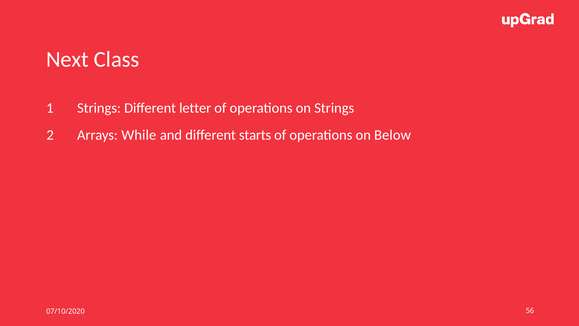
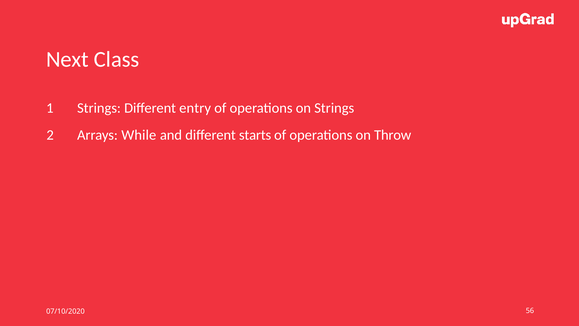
letter: letter -> entry (195, 108)
Below: Below -> Throw (393, 135)
